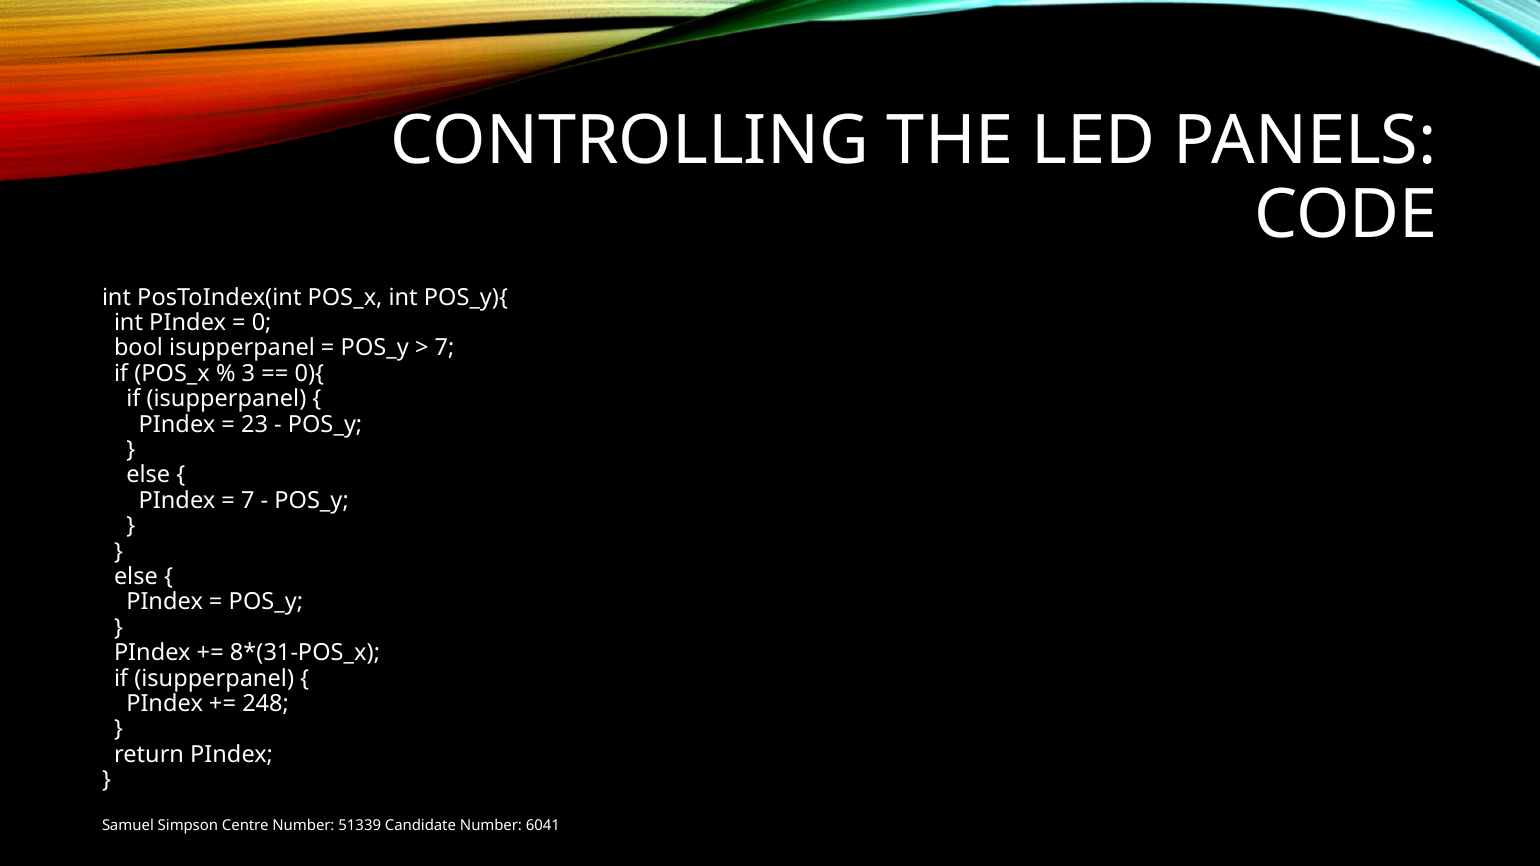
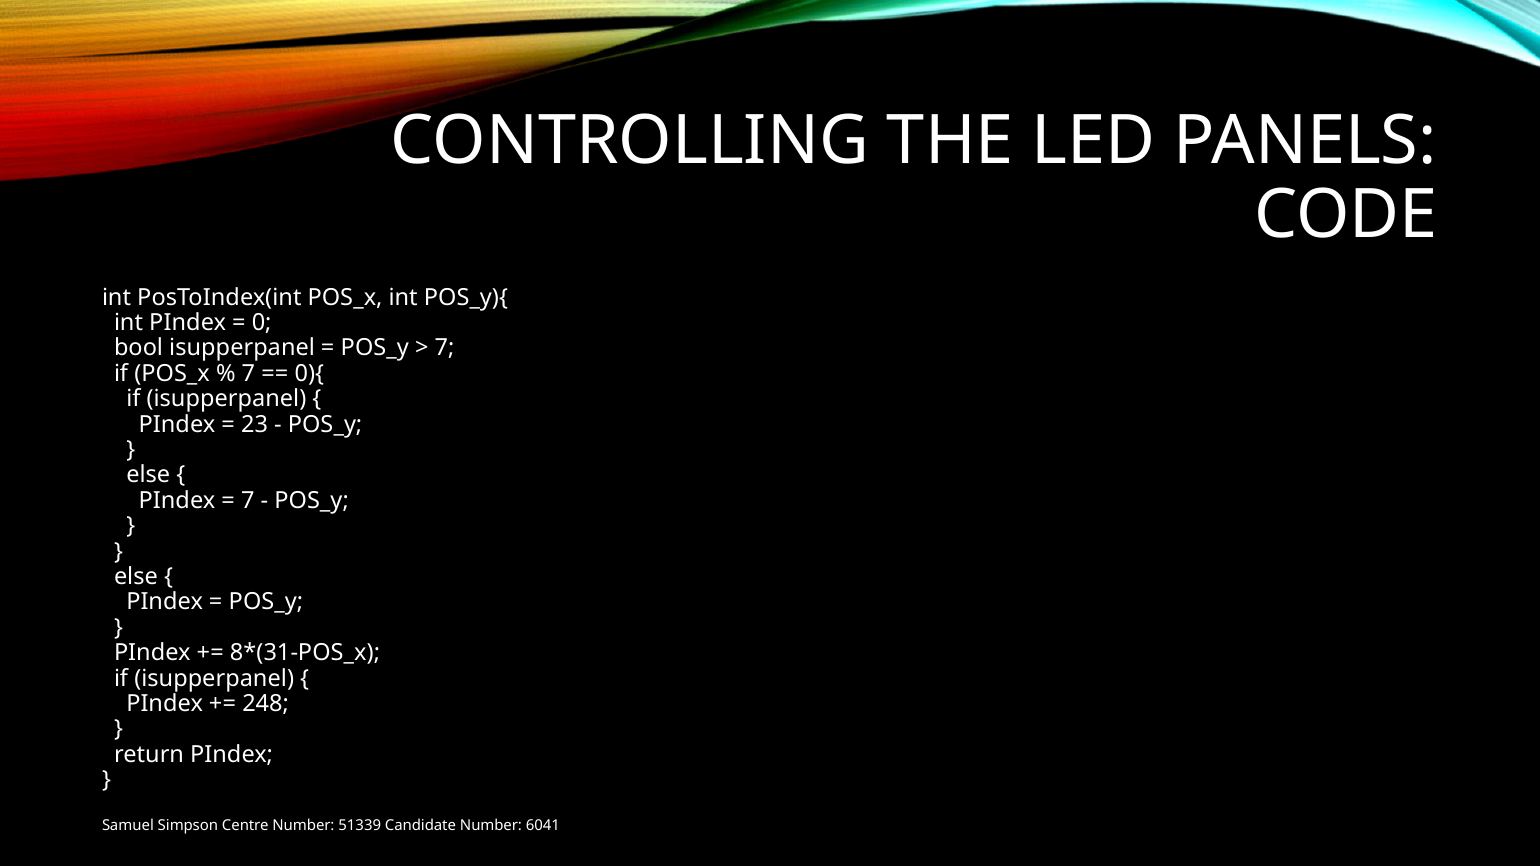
3: 3 -> 7 (248, 374)
